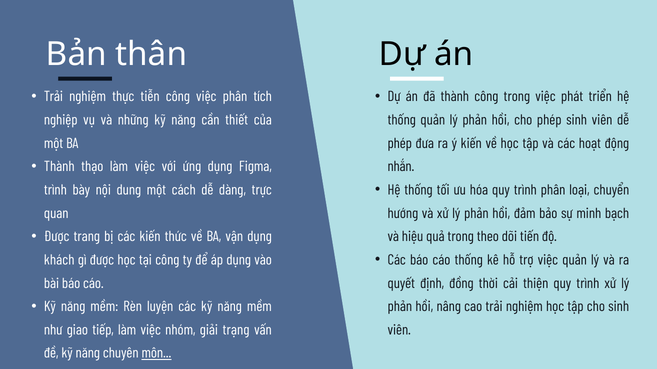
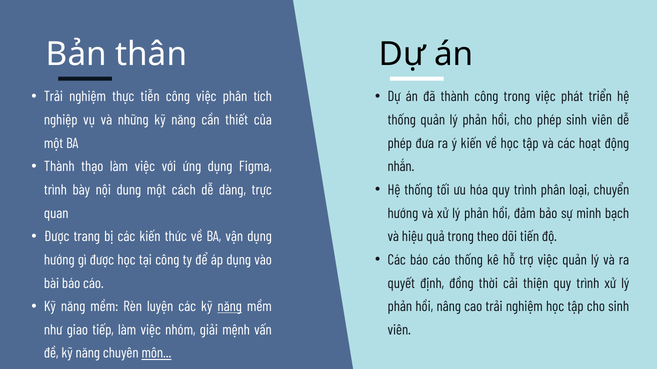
khách: khách -> hướng (59, 260)
năng underline: none -> present (230, 307)
trạng: trạng -> mệnh (236, 330)
